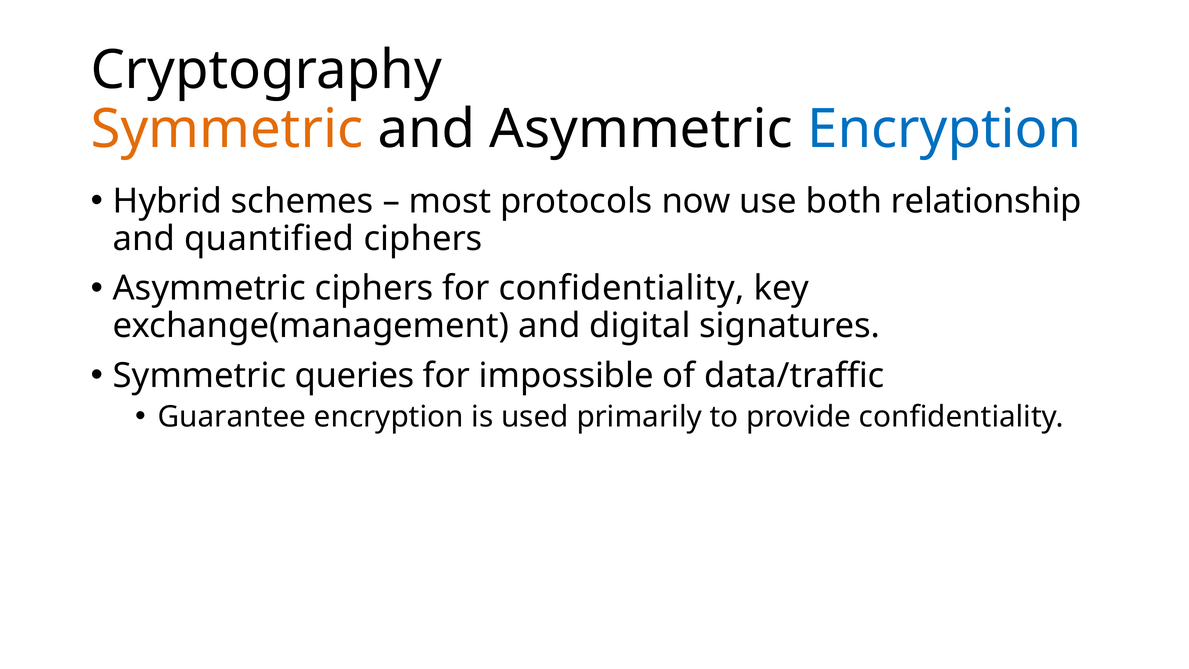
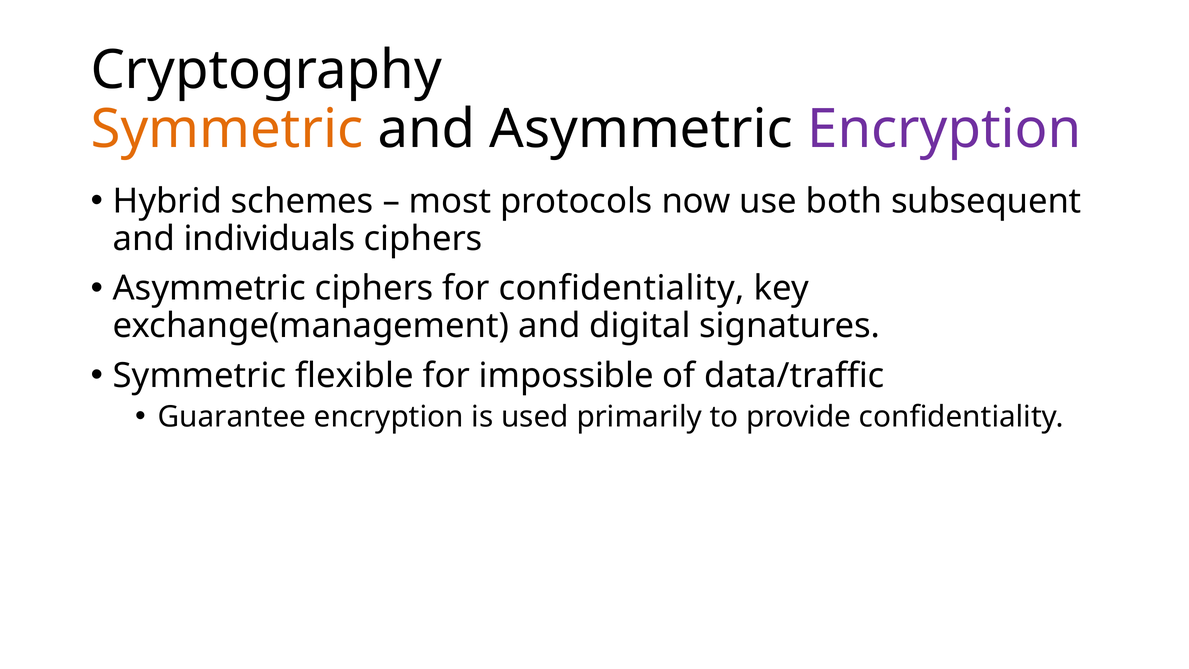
Encryption colour: blue -> purple (944, 129)
relationship: relationship -> subsequent (986, 201)
quantified: quantified -> individuals (270, 238)
queries: queries -> flexible (354, 376)
